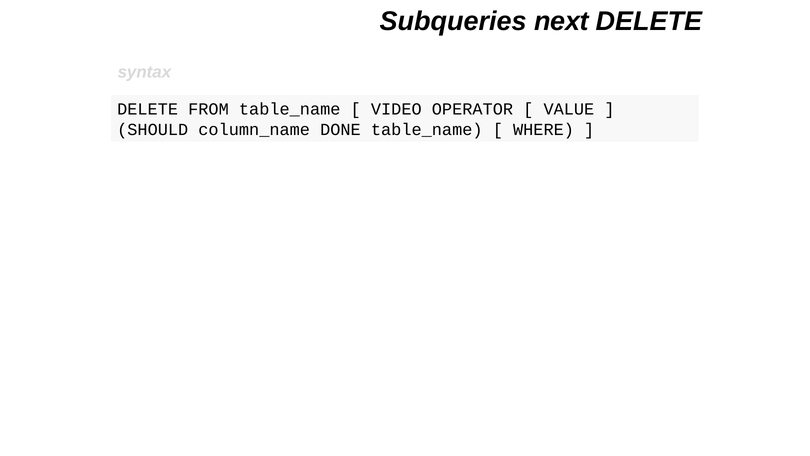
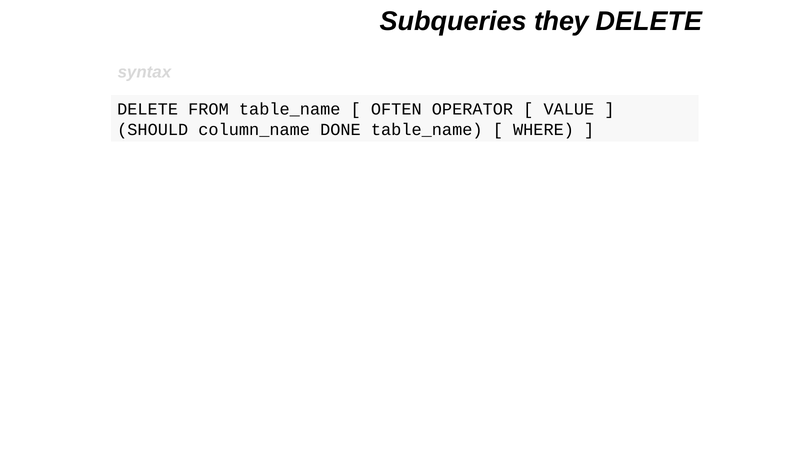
next: next -> they (561, 21)
VIDEO: VIDEO -> OFTEN (396, 109)
